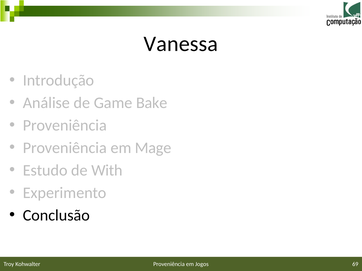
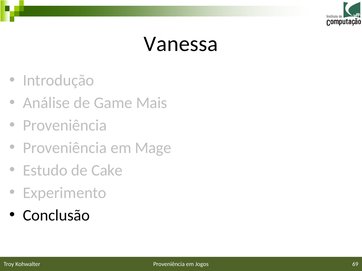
Bake: Bake -> Mais (152, 103)
With: With -> Cake (107, 171)
